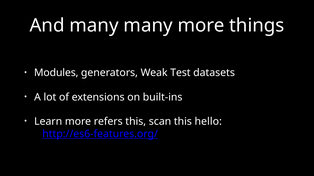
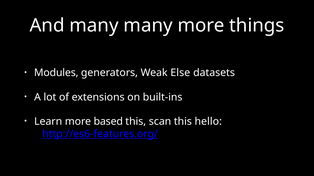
Test: Test -> Else (180, 73)
refers: refers -> based (108, 122)
